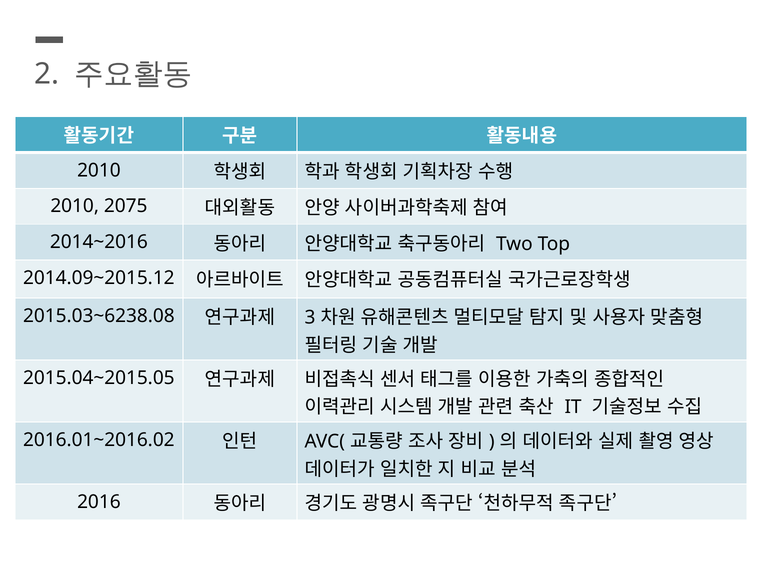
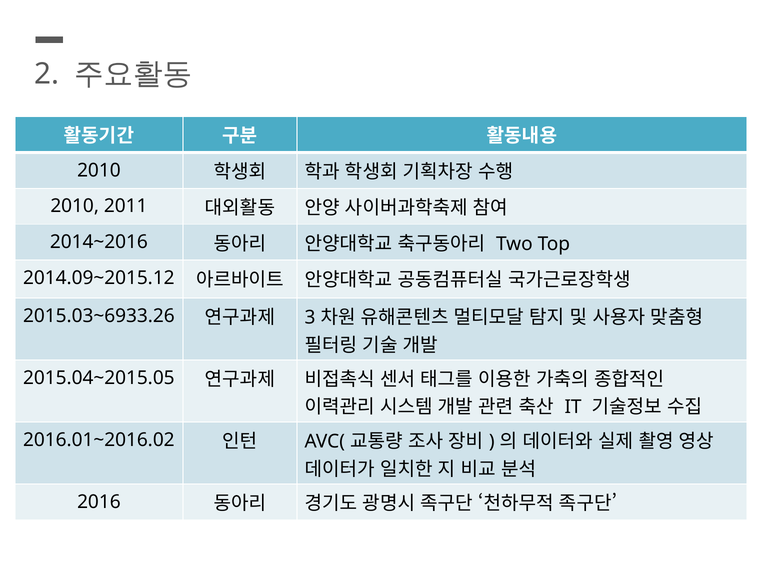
2075: 2075 -> 2011 (126, 206)
2015.03~6238.08: 2015.03~6238.08 -> 2015.03~6933.26 (99, 315)
